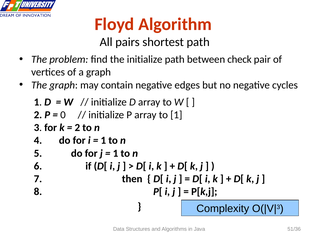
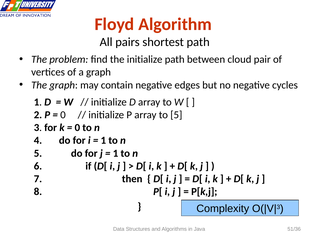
check: check -> cloud (239, 59)
to 1: 1 -> 5 (176, 115)
2: 2 -> 0 (77, 128)
